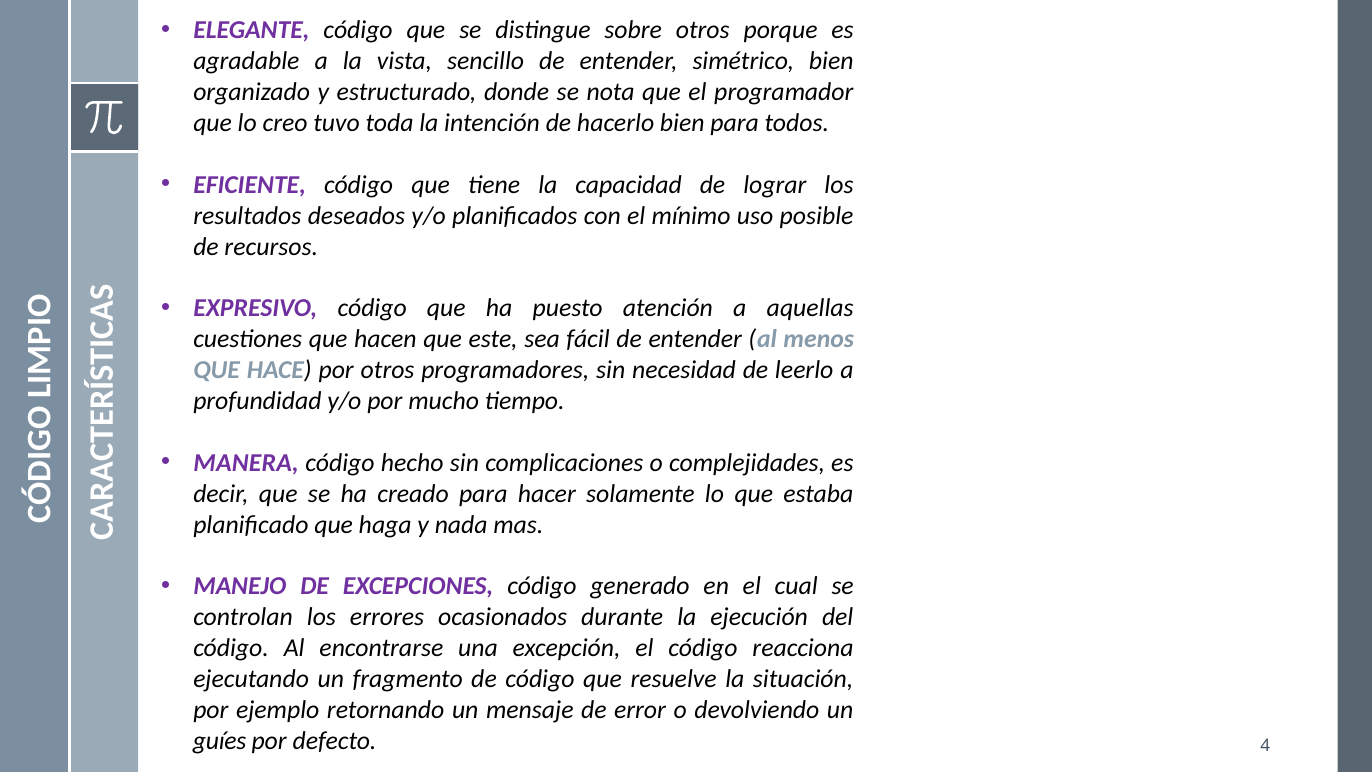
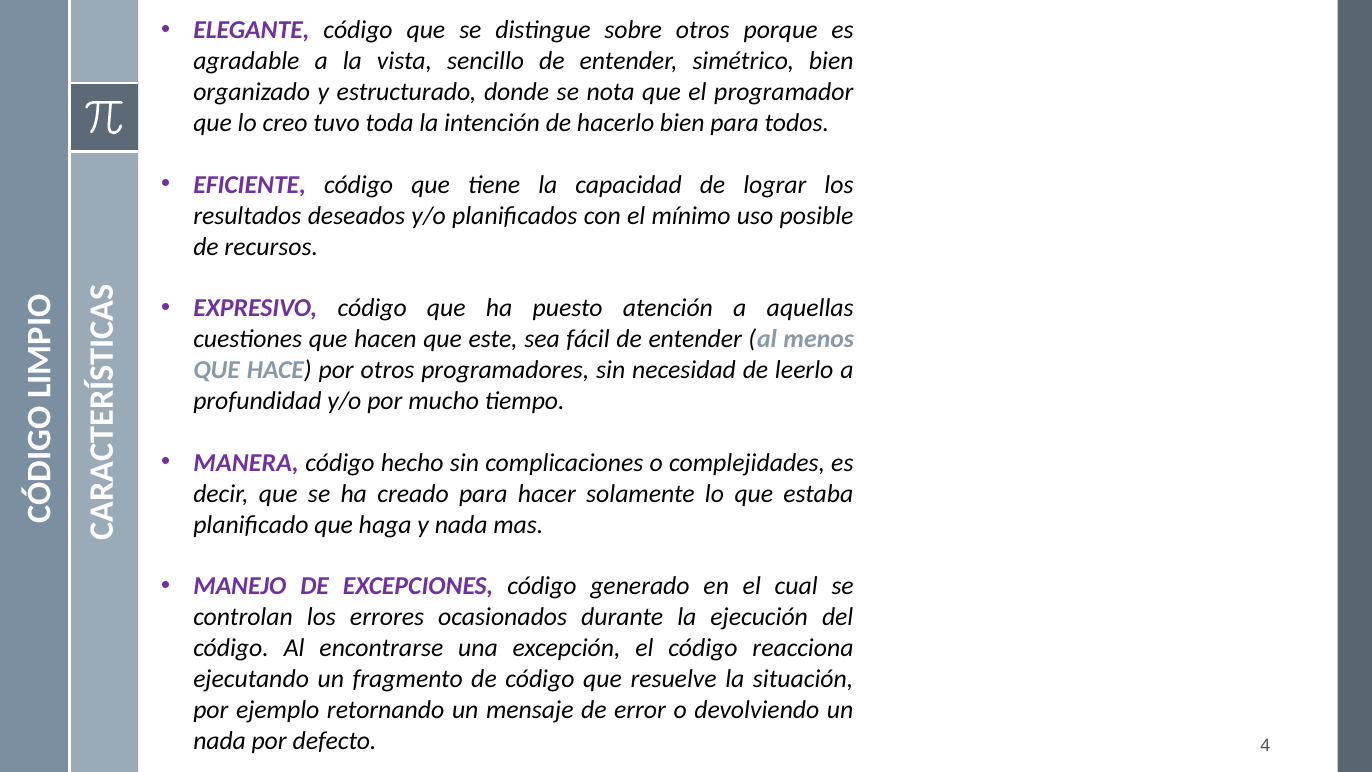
guíes: guíes -> nada (220, 741)
